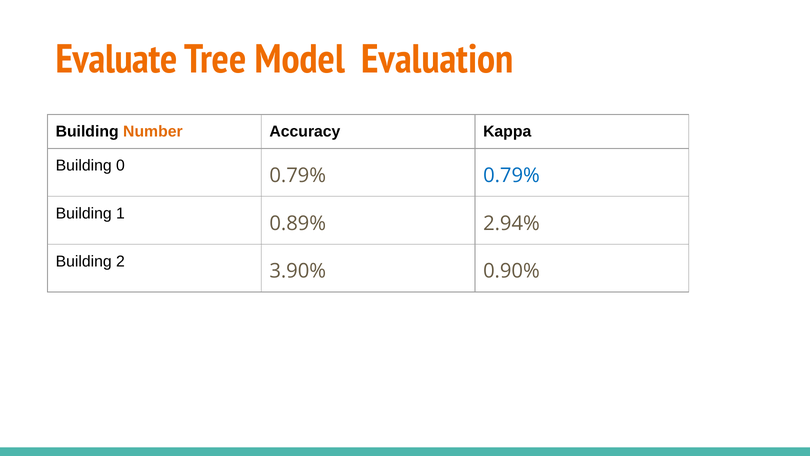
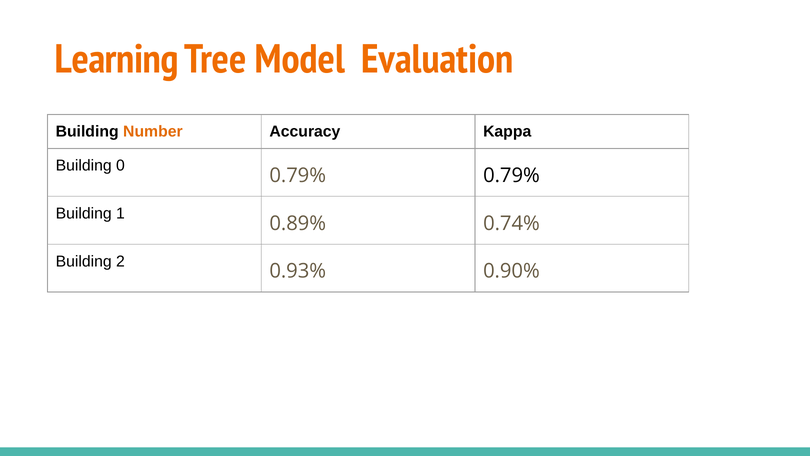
Evaluate: Evaluate -> Learning (117, 59)
0.79% colour: blue -> black (511, 175)
2.94%: 2.94% -> 0.74% (511, 223)
3.90%: 3.90% -> 0.93% (298, 271)
